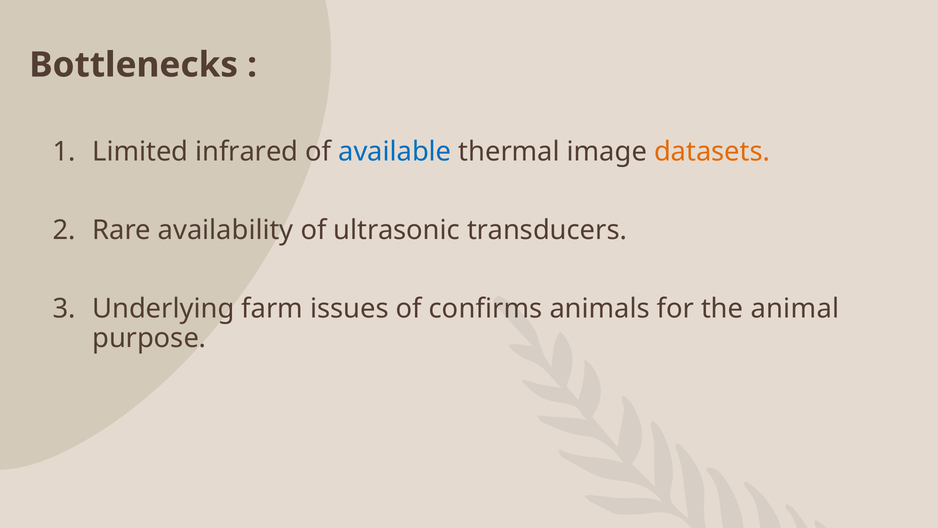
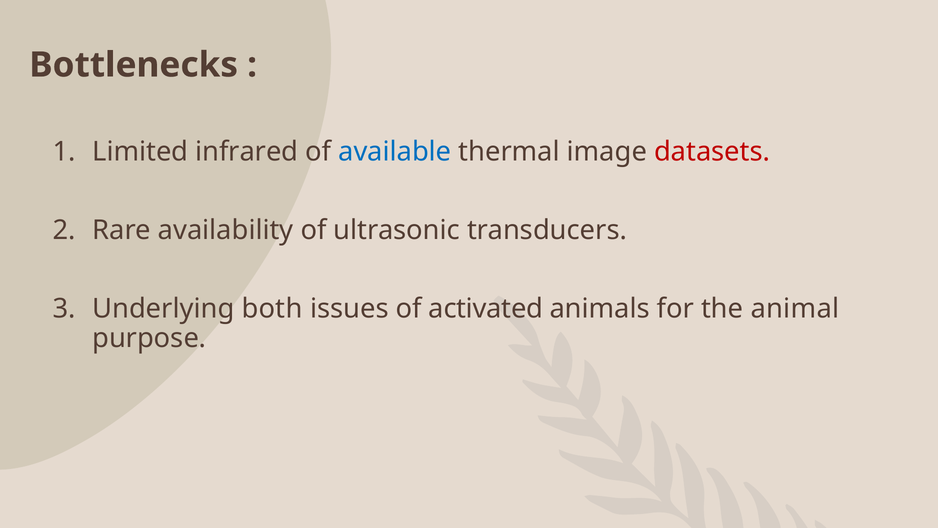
datasets colour: orange -> red (712, 151)
farm: farm -> both (272, 308)
confirms: confirms -> activated (486, 308)
